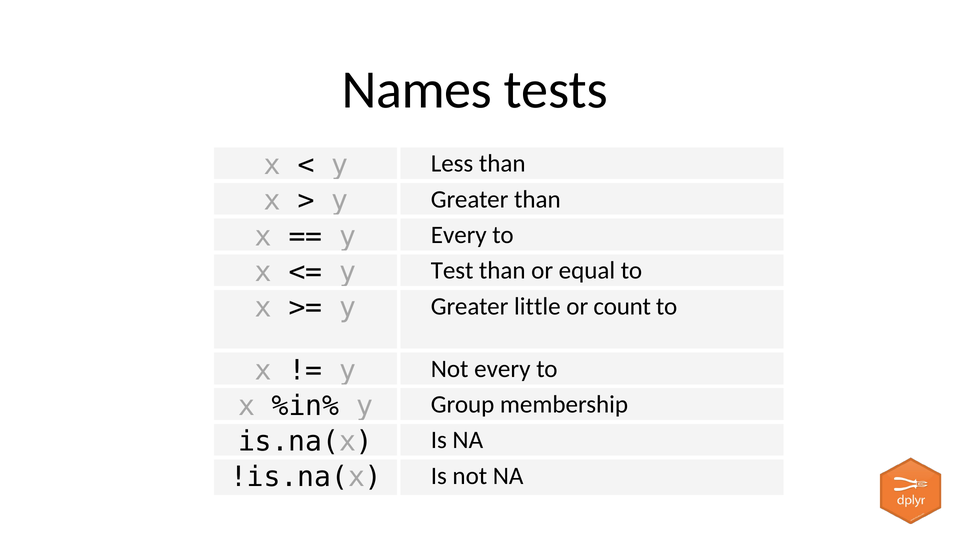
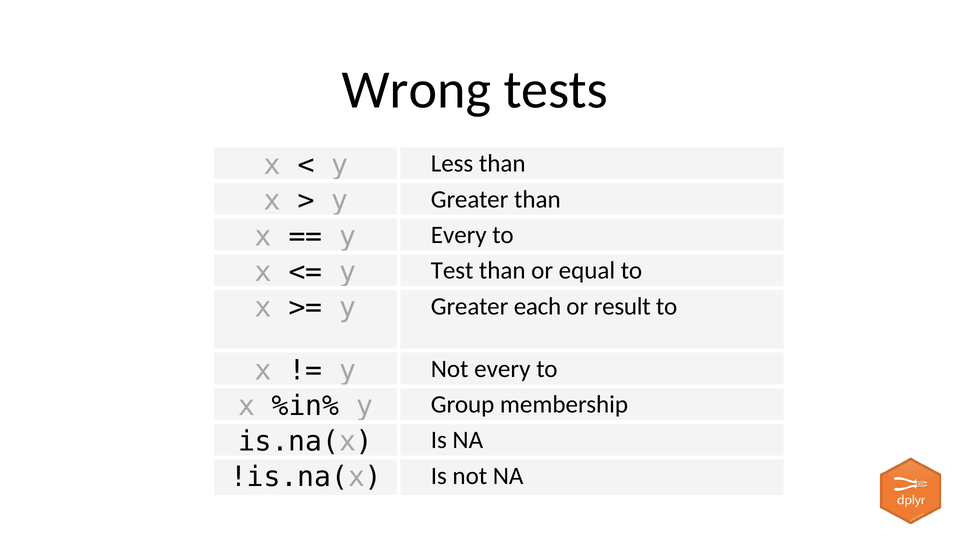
Names: Names -> Wrong (417, 90)
little: little -> each (538, 307)
count: count -> result (622, 307)
